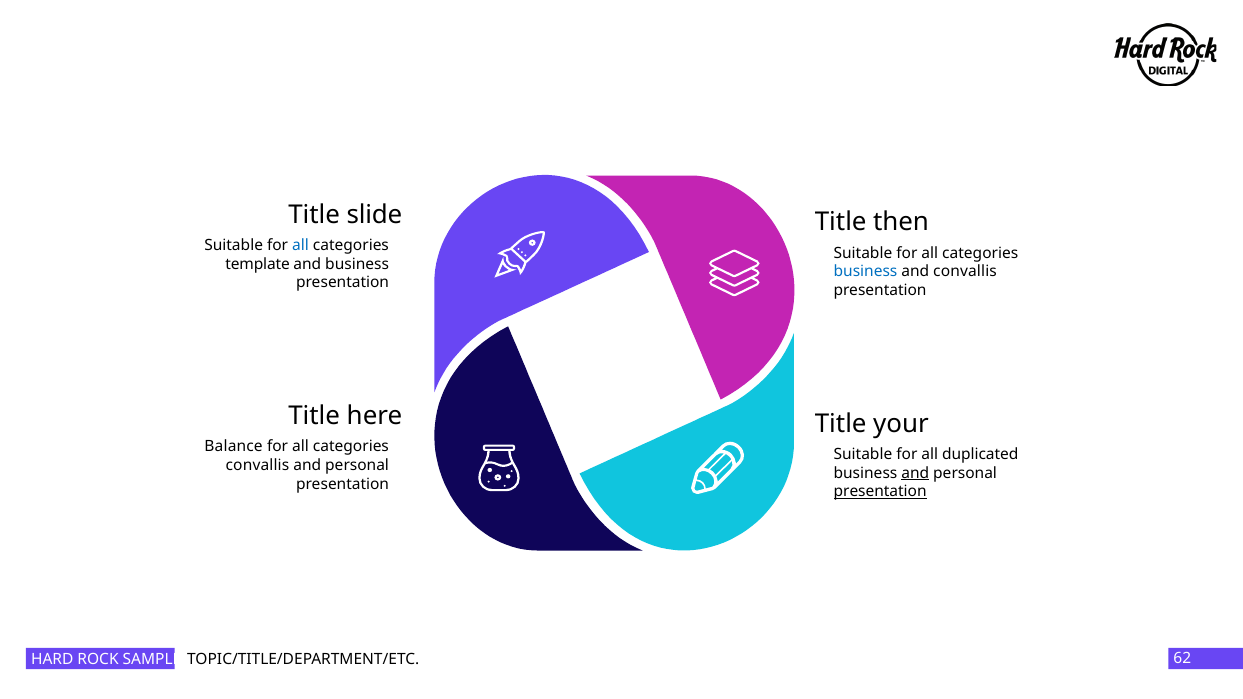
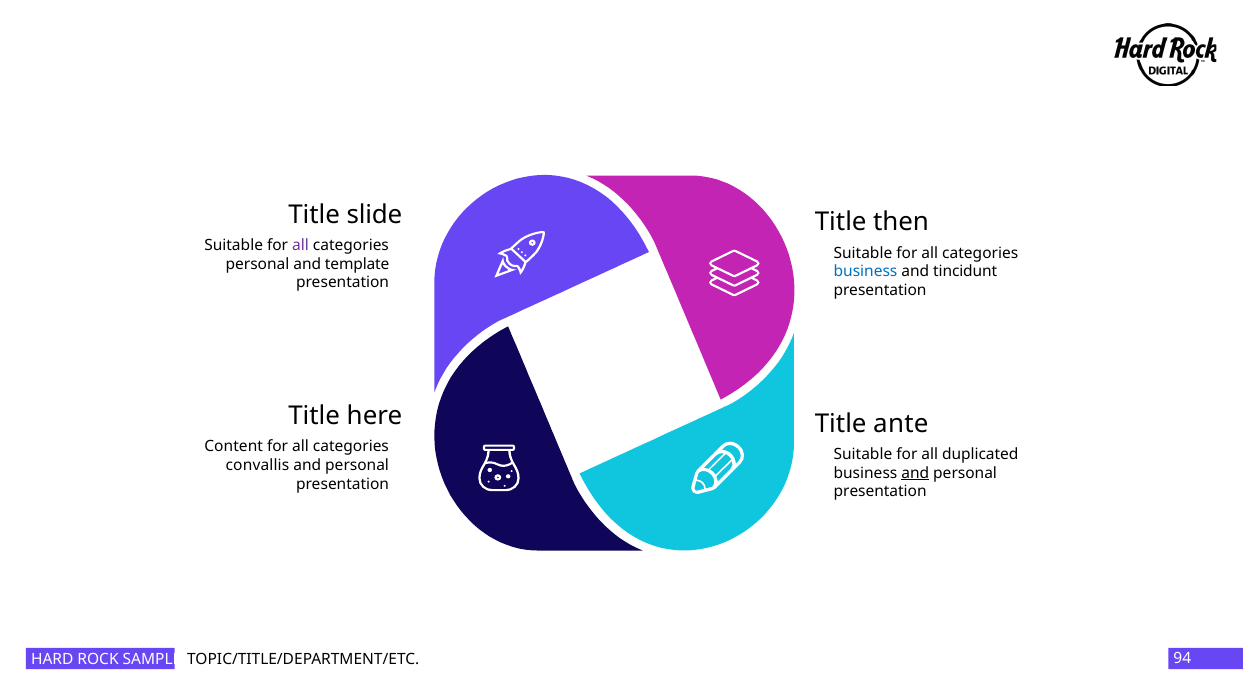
all colour: blue -> purple (301, 245)
template: template -> personal (258, 264)
and business: business -> template (357, 264)
and convallis: convallis -> tincidunt (965, 272)
your: your -> ante (901, 424)
Balance: Balance -> Content (234, 447)
presentation underline: present -> none (880, 492)
62: 62 -> 94 (1182, 659)
